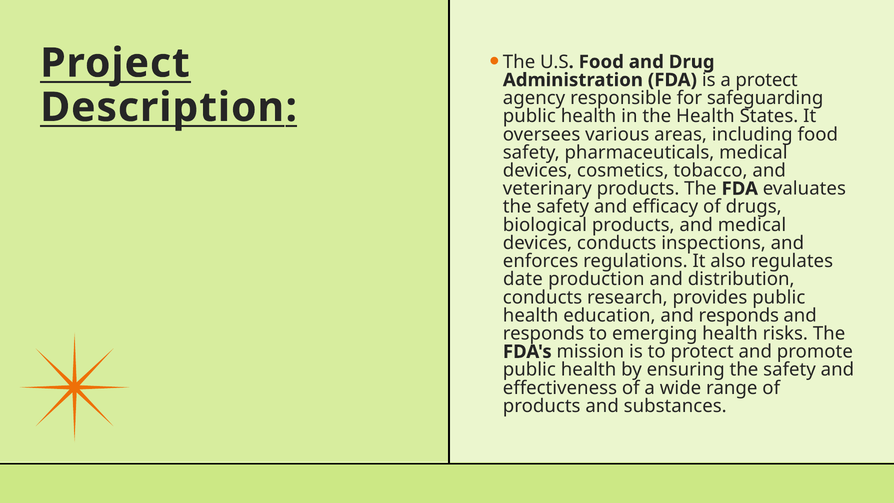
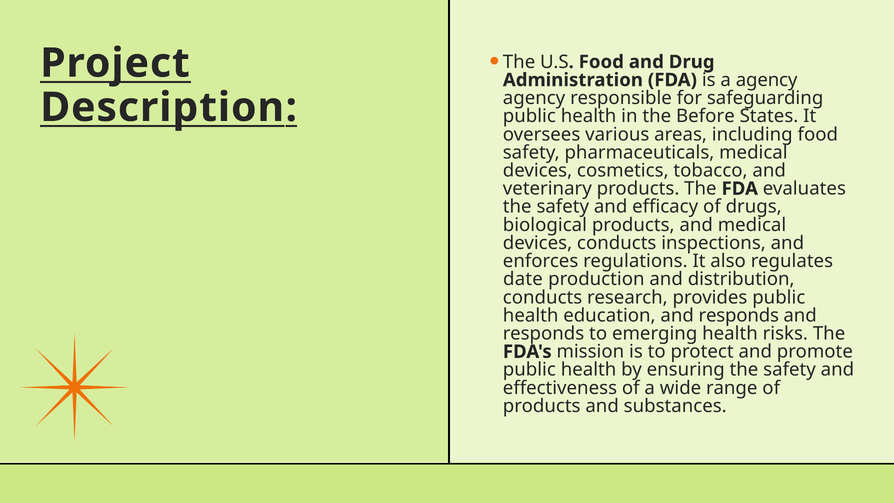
a protect: protect -> agency (767, 80)
the Health: Health -> Before (705, 116)
